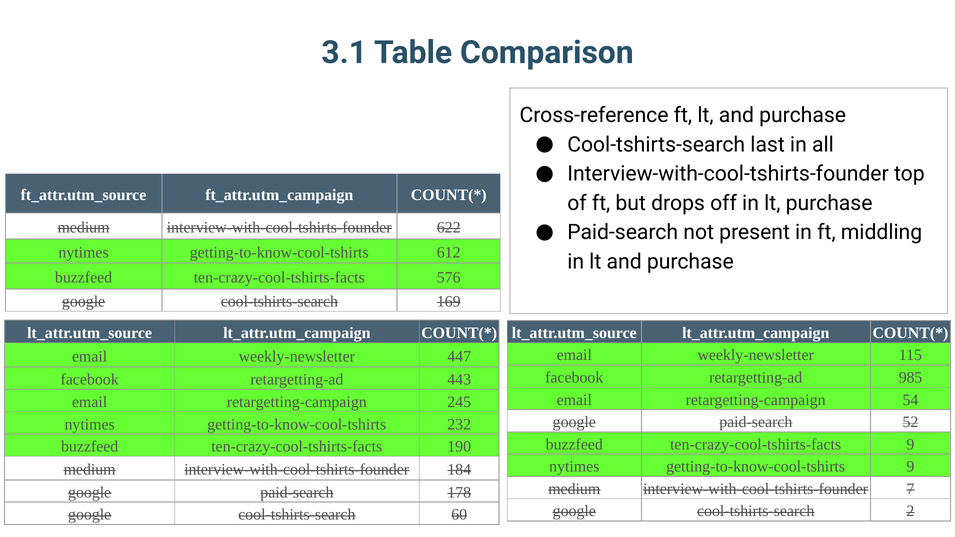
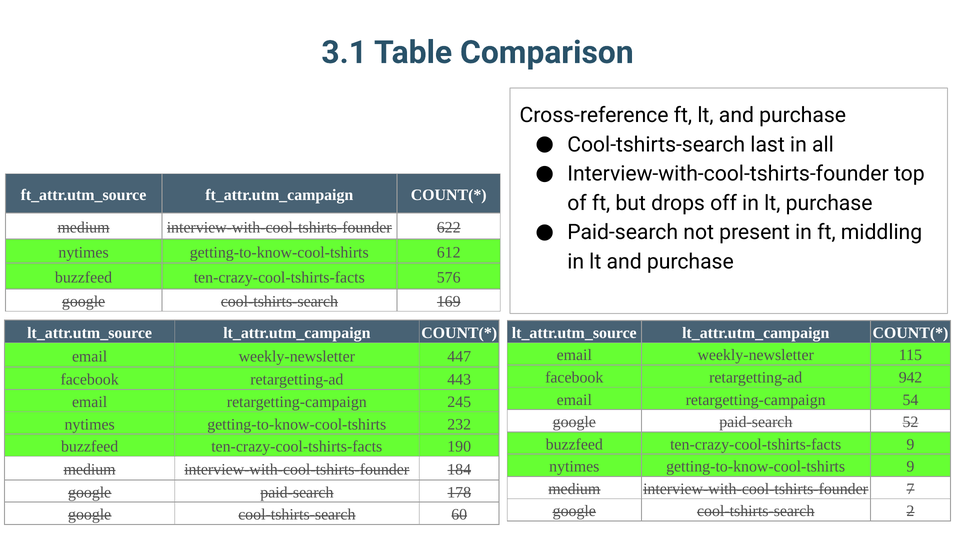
985: 985 -> 942 (911, 378)
